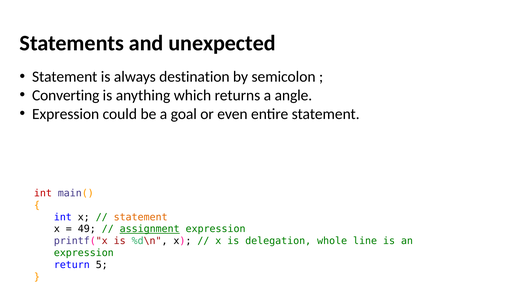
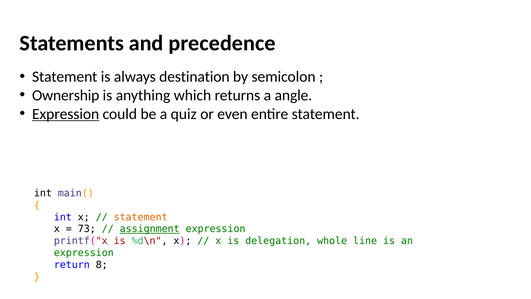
unexpected: unexpected -> precedence (222, 43)
Converting: Converting -> Ownership (66, 95)
Expression underline: none -> present (66, 114)
goal: goal -> quiz (184, 114)
int colour: red -> black (43, 193)
49: 49 -> 73 (87, 229)
5: 5 -> 8 (102, 265)
